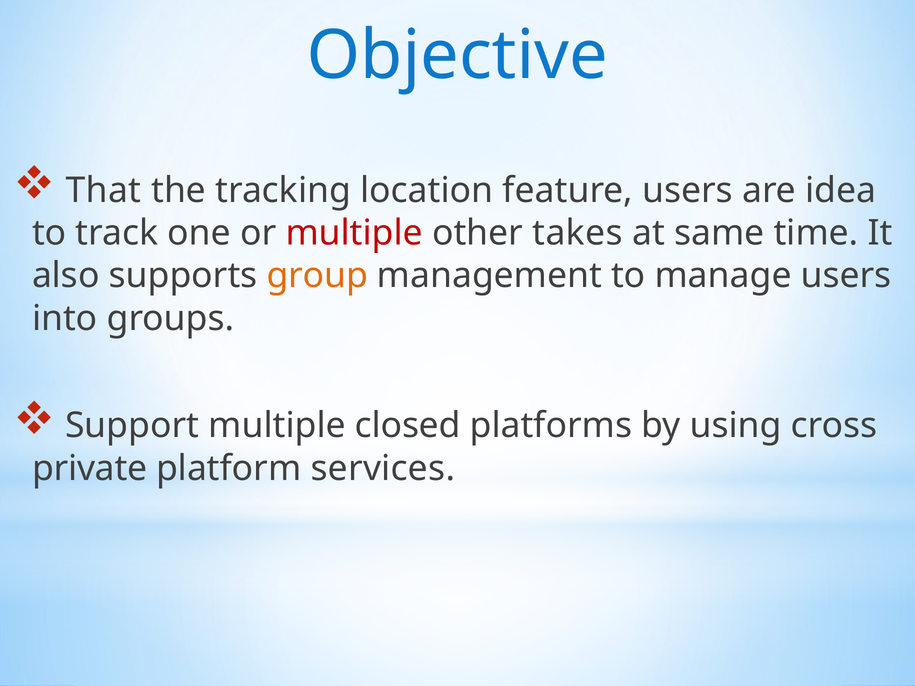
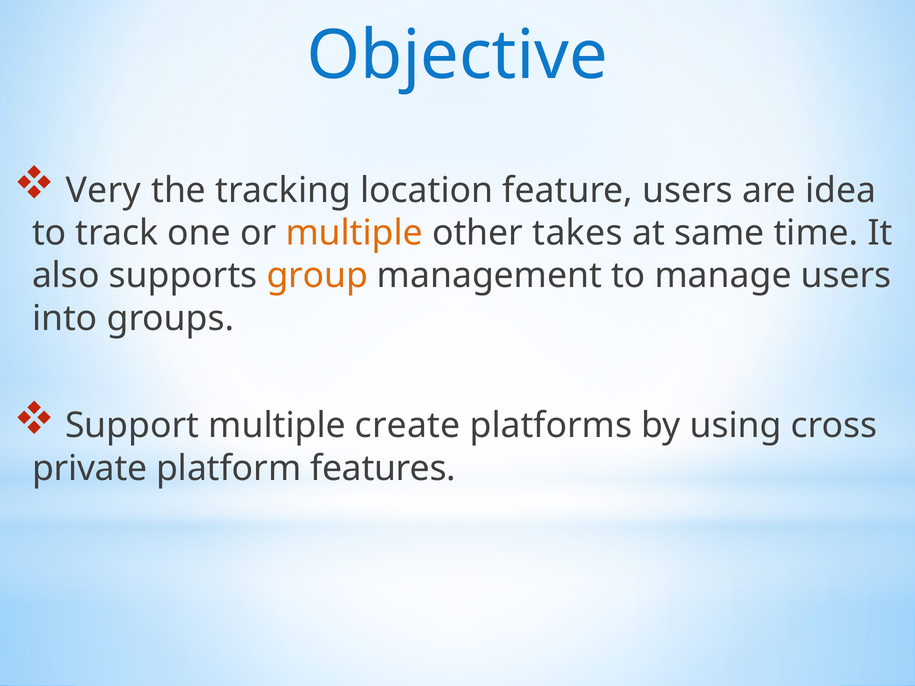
That: That -> Very (103, 190)
multiple colour: red -> orange (354, 233)
closed: closed -> create (408, 426)
services: services -> features (383, 469)
